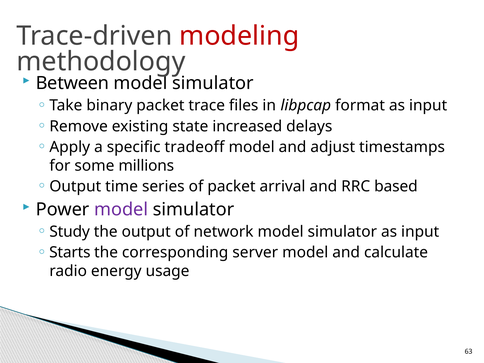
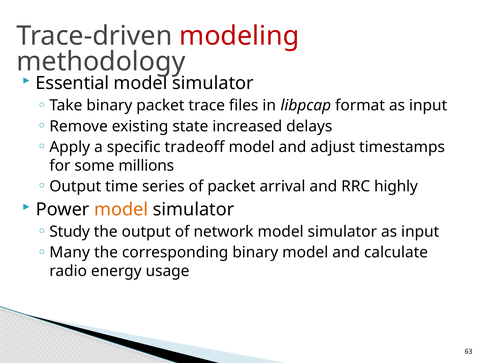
Between: Between -> Essential (72, 83)
based: based -> highly (396, 186)
model colour: purple -> orange (121, 210)
Starts: Starts -> Many (70, 252)
corresponding server: server -> binary (255, 252)
